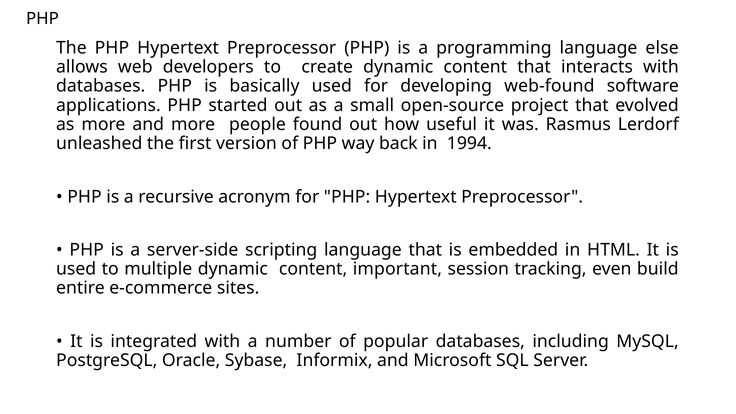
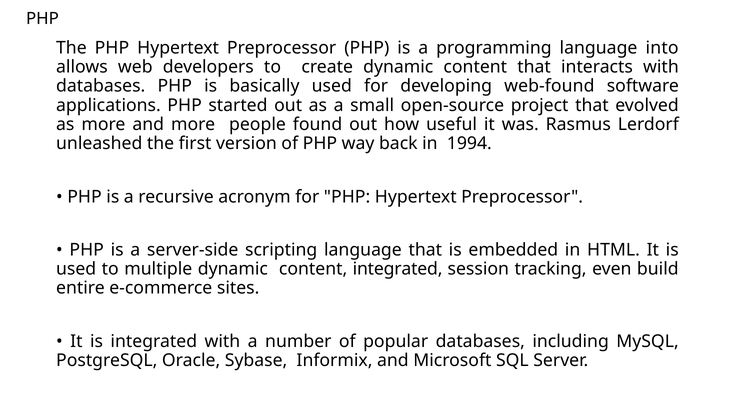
else: else -> into (662, 48)
content important: important -> integrated (398, 269)
